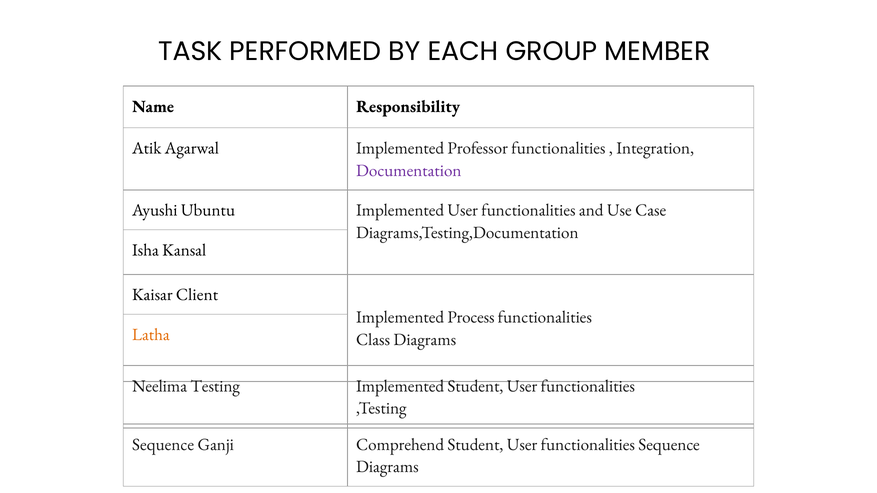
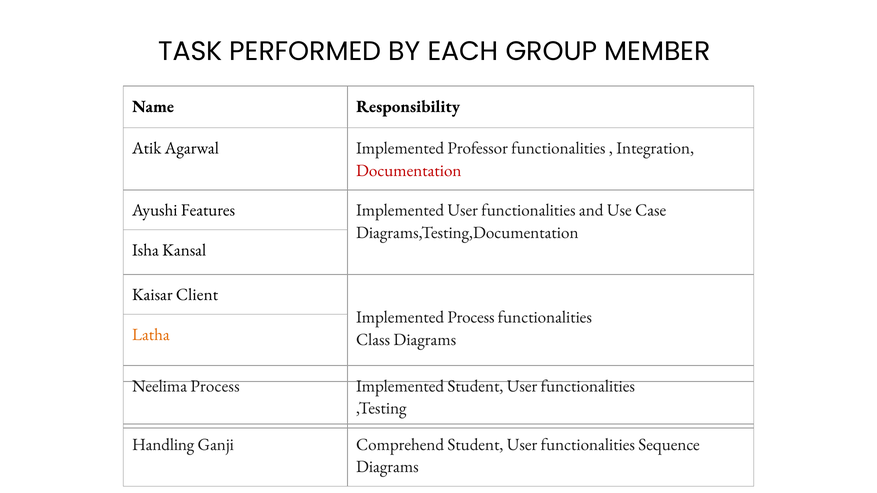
Documentation colour: purple -> red (409, 170)
Ubuntu: Ubuntu -> Features (208, 210)
Neelima Testing: Testing -> Process (215, 386)
Sequence: Sequence -> Handling (163, 445)
